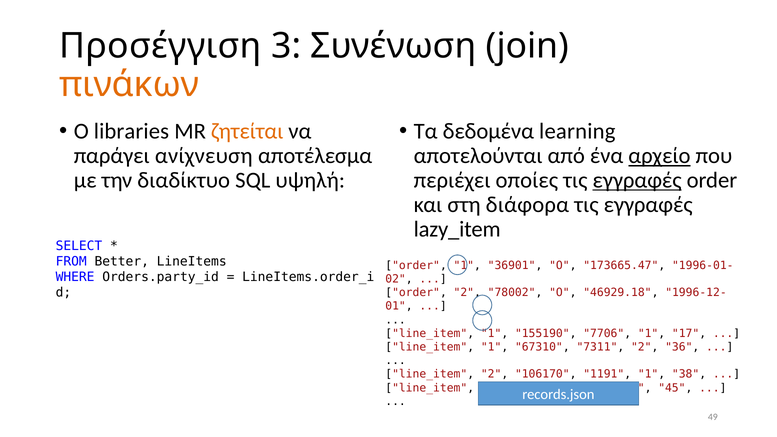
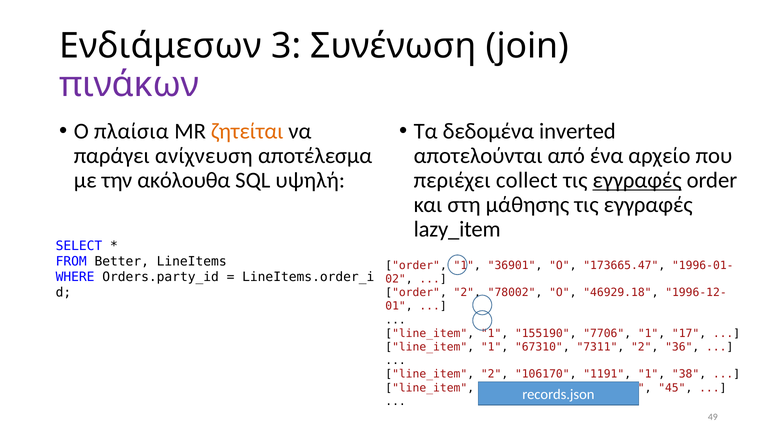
Προσέγγιση: Προσέγγιση -> Ενδιάμεσων (161, 46)
πινάκων colour: orange -> purple (129, 84)
libraries: libraries -> πλαίσια (131, 131)
learning: learning -> inverted (577, 131)
αρχείο underline: present -> none (659, 156)
διαδίκτυο: διαδίκτυο -> ακόλουθα (184, 180)
οποίες: οποίες -> collect (527, 180)
διάφορα: διάφορα -> μάθησης (527, 205)
